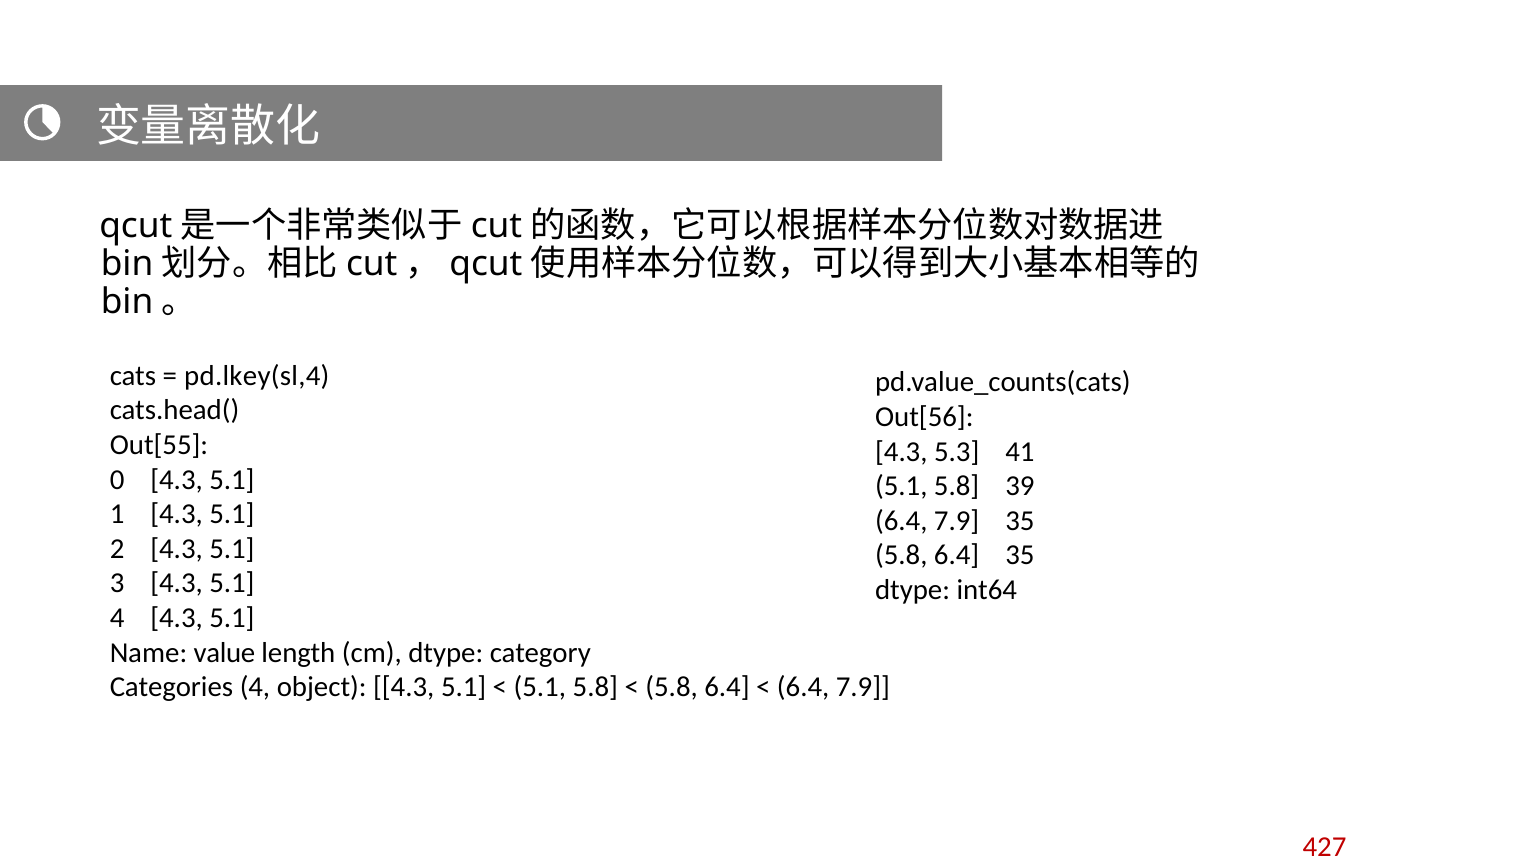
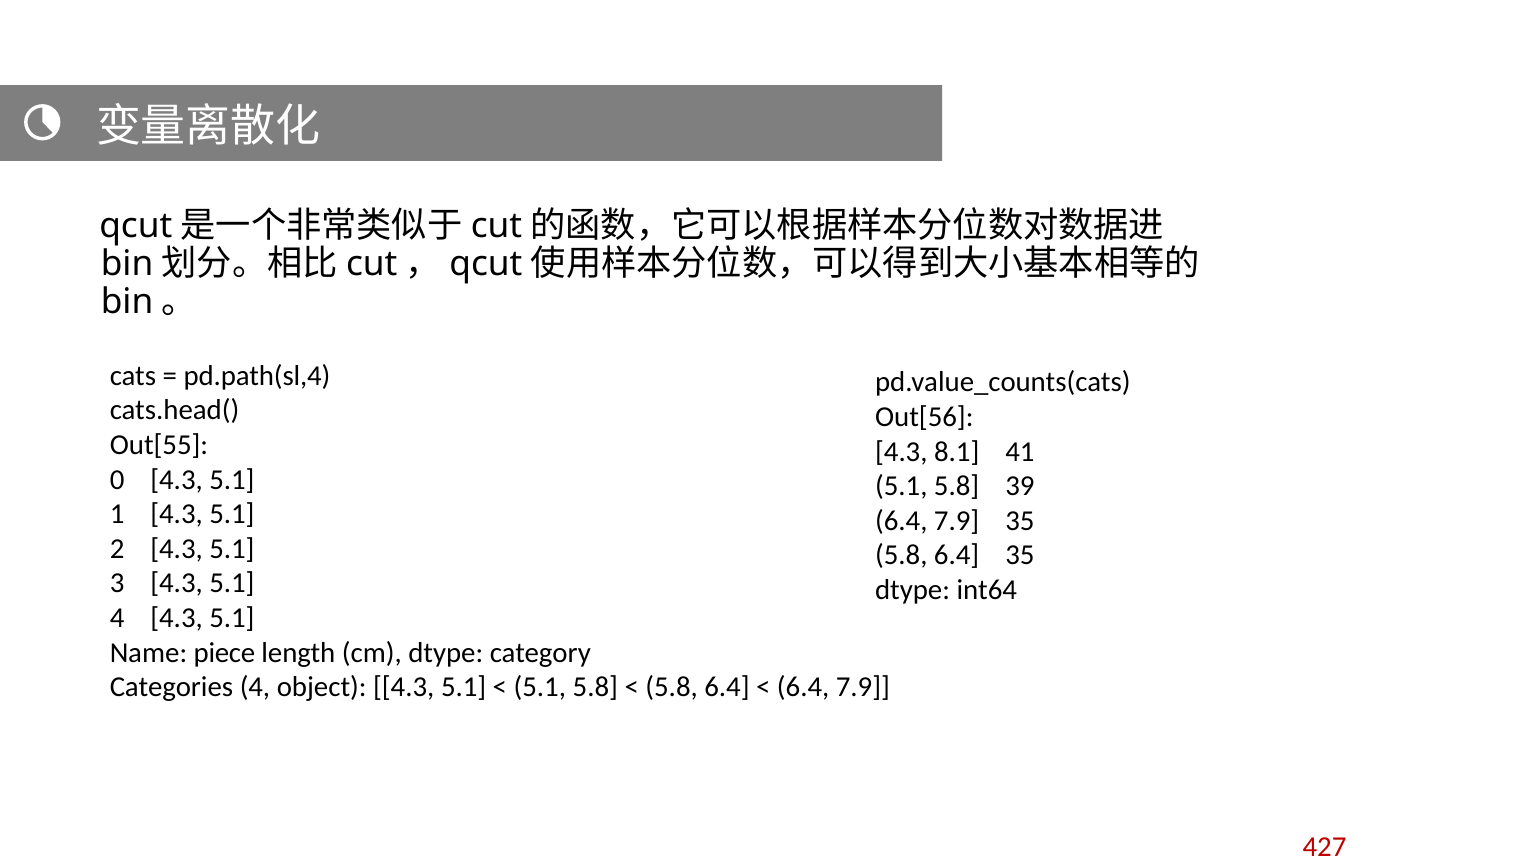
pd.lkey(sl,4: pd.lkey(sl,4 -> pd.path(sl,4 (257, 376)
5.3: 5.3 -> 8.1 (957, 452)
value: value -> piece (224, 653)
